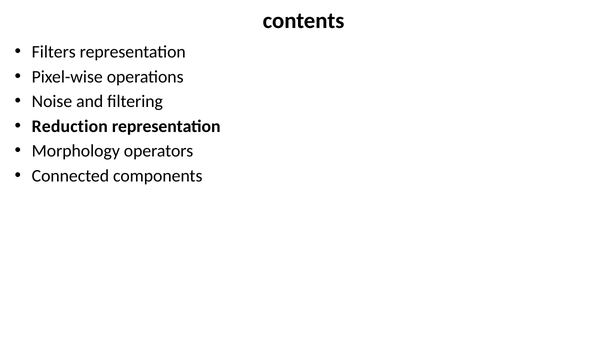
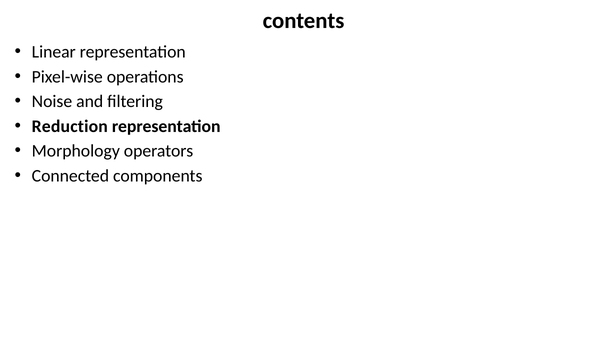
Filters: Filters -> Linear (54, 52)
